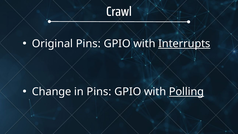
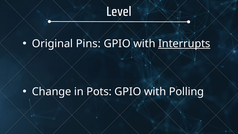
Crawl: Crawl -> Level (119, 12)
in Pins: Pins -> Pots (99, 92)
Polling underline: present -> none (186, 92)
